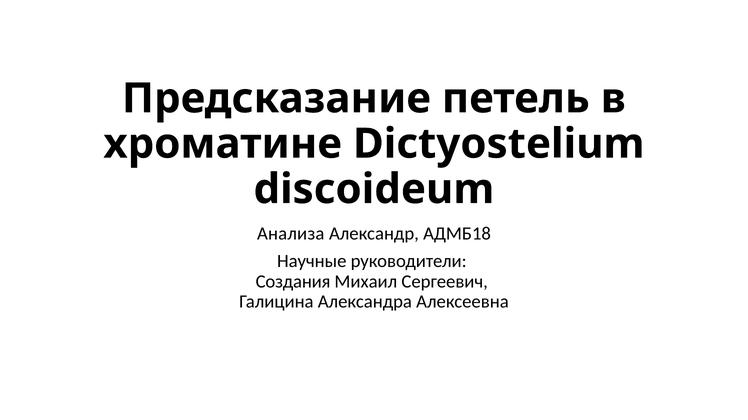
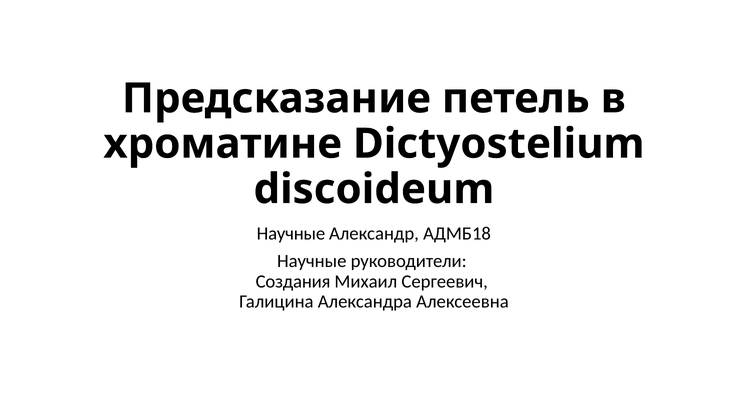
Анализа: Анализа -> Научные (291, 234)
